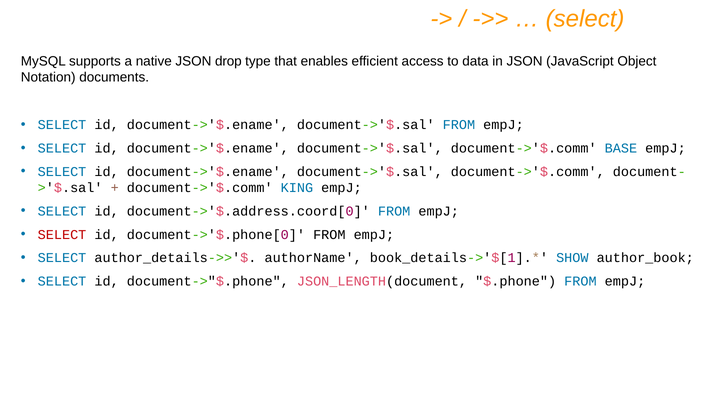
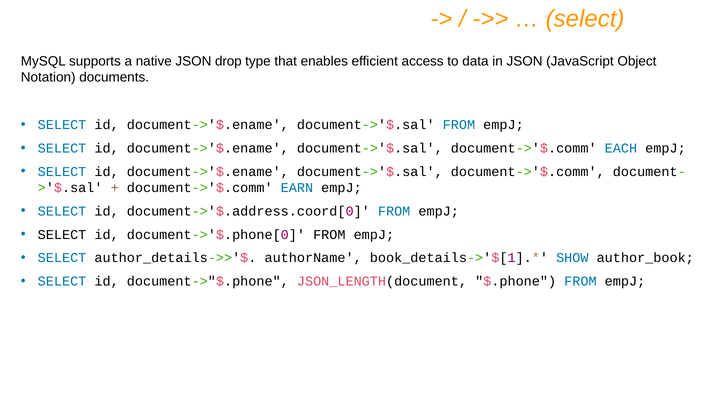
BASE: BASE -> EACH (621, 148)
KING: KING -> EARN (297, 188)
SELECT colour: red -> black (62, 235)
